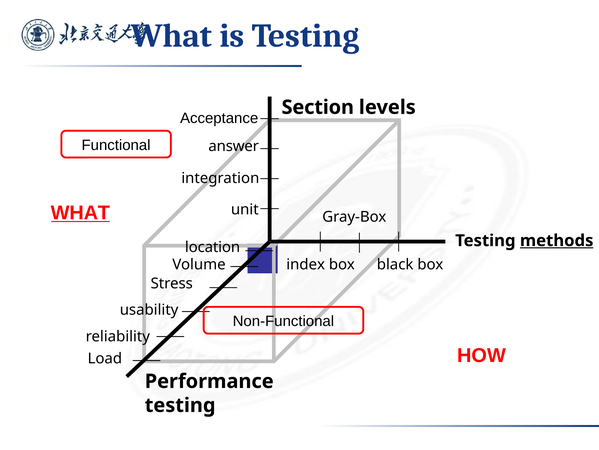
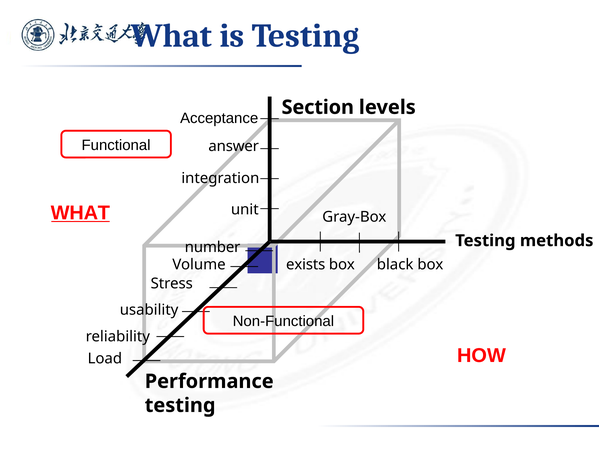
methods underline: present -> none (557, 240)
location: location -> number (213, 247)
index: index -> exists (306, 264)
